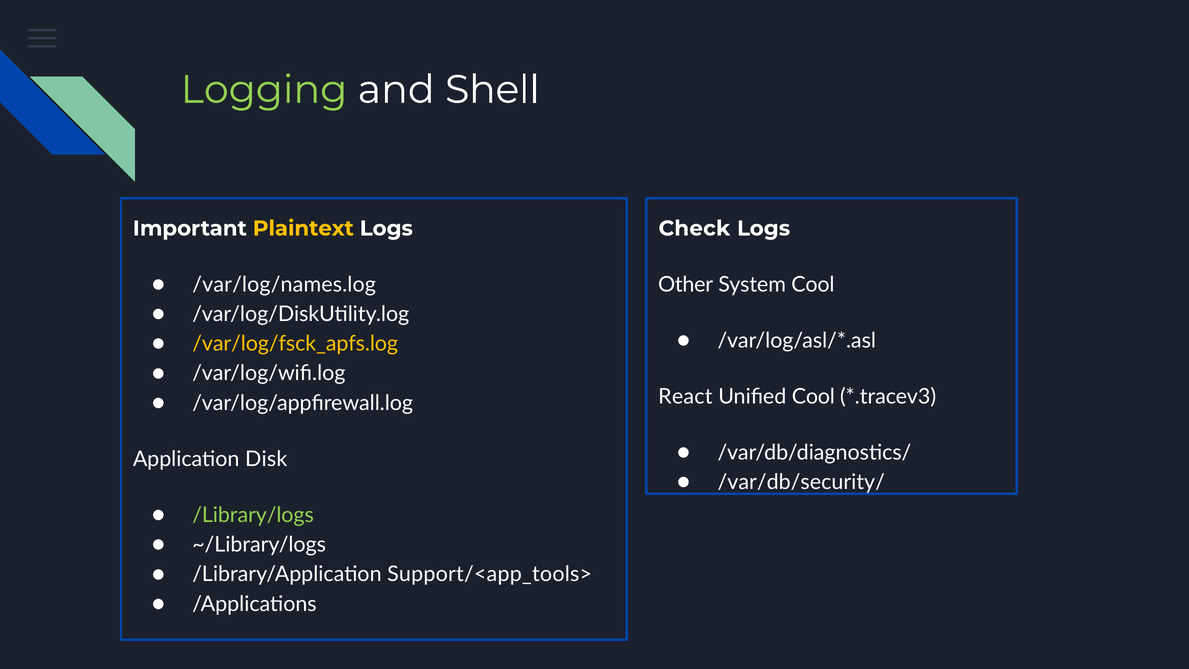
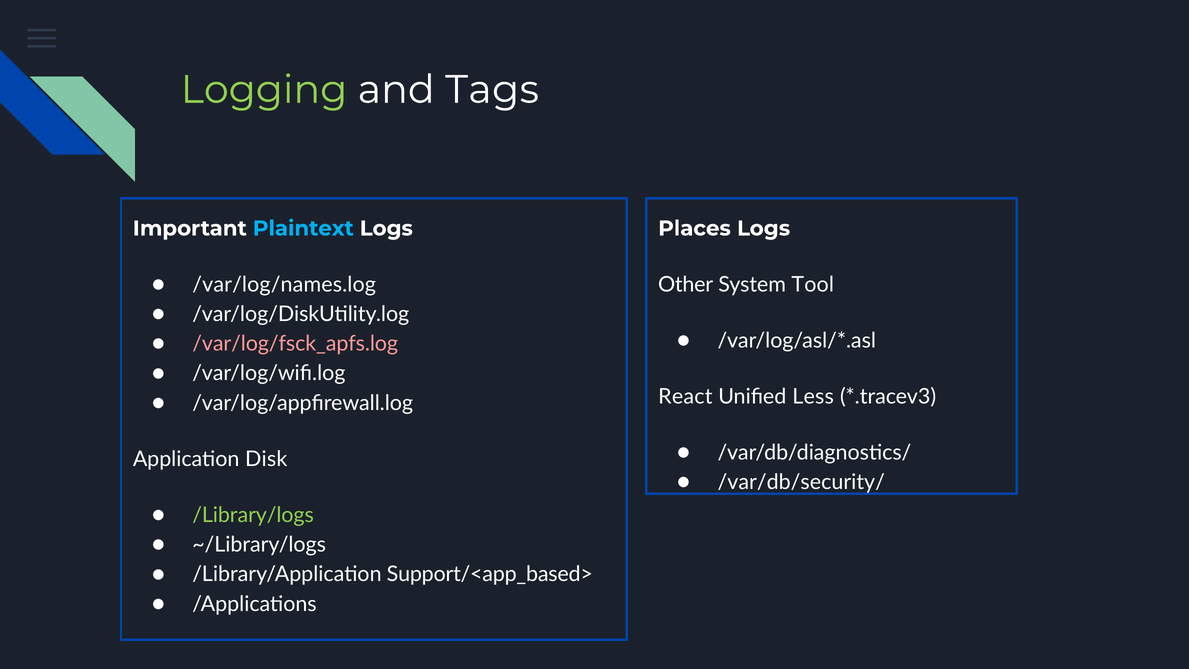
Shell: Shell -> Tags (492, 90)
Plaintext colour: yellow -> light blue (303, 228)
Check: Check -> Places (694, 228)
System Cool: Cool -> Tool (813, 284)
/var/log/fsck_apfs.log colour: yellow -> pink (295, 344)
Unified Cool: Cool -> Less (813, 396)
Support/<app_tools>: Support/<app_tools> -> Support/<app_based> (490, 574)
